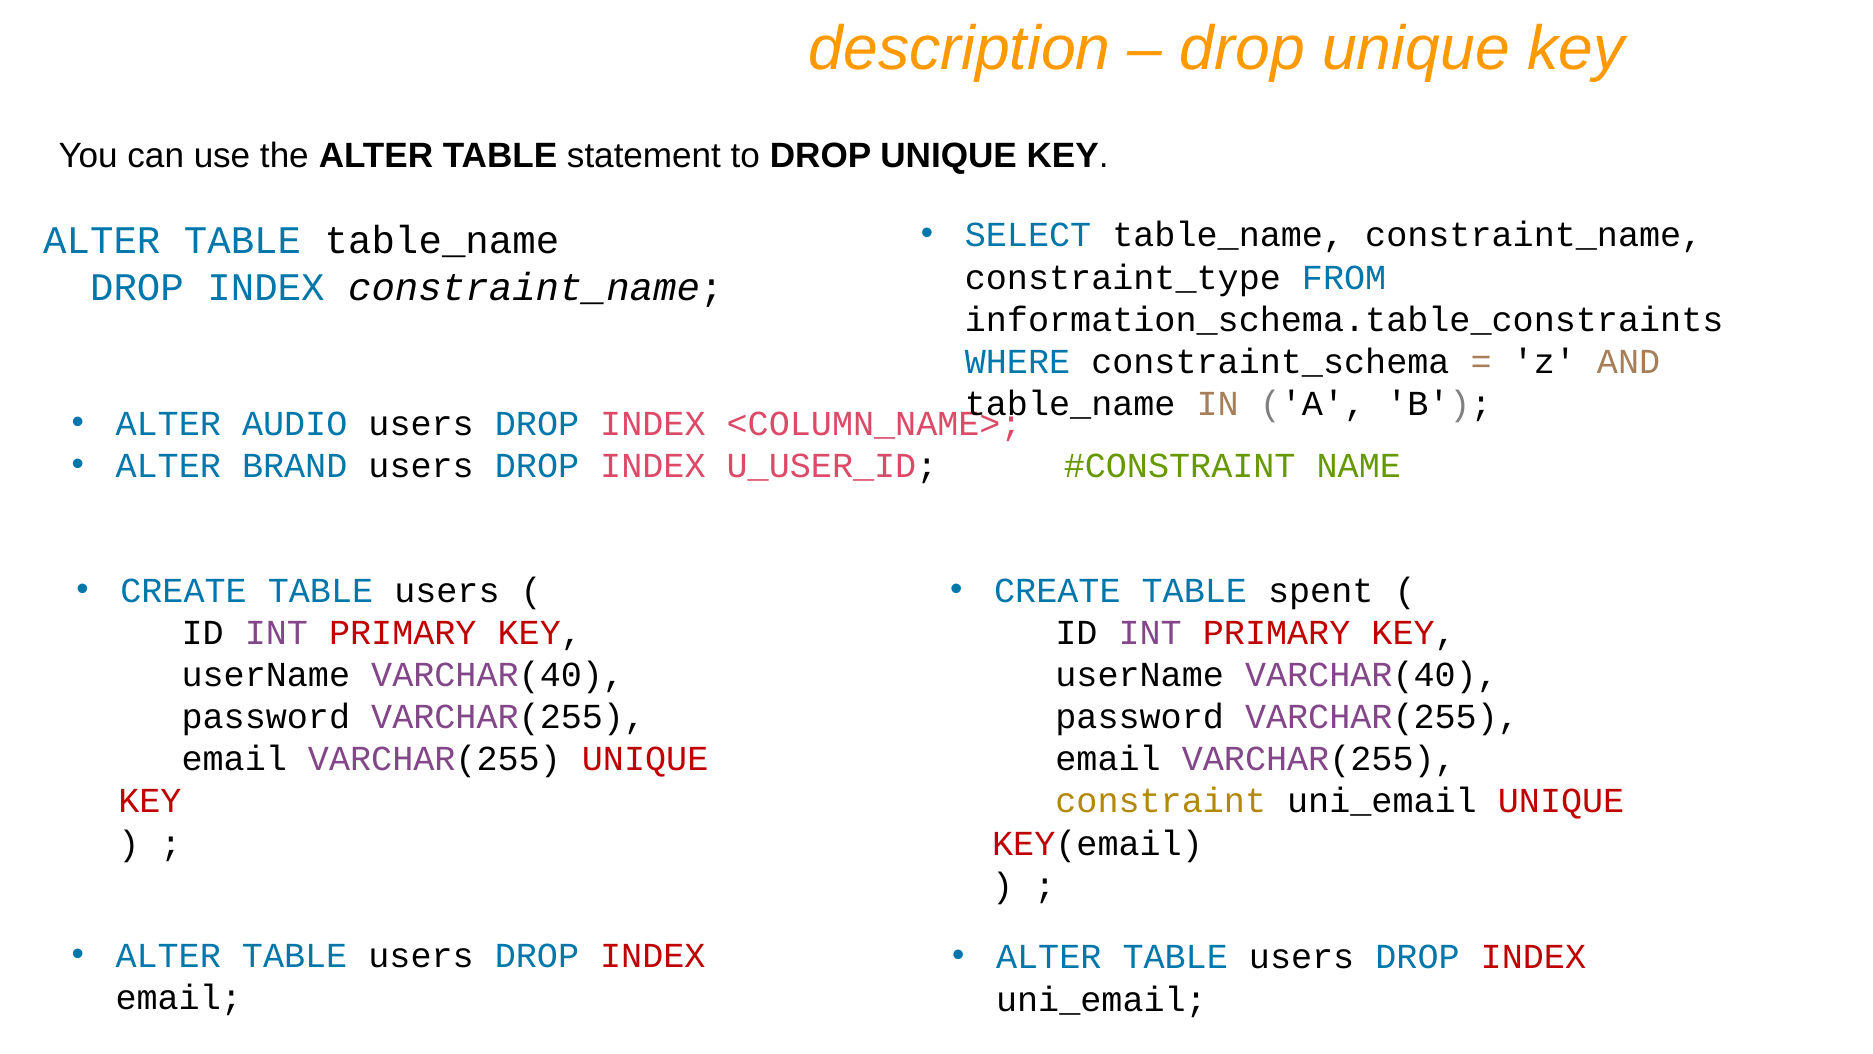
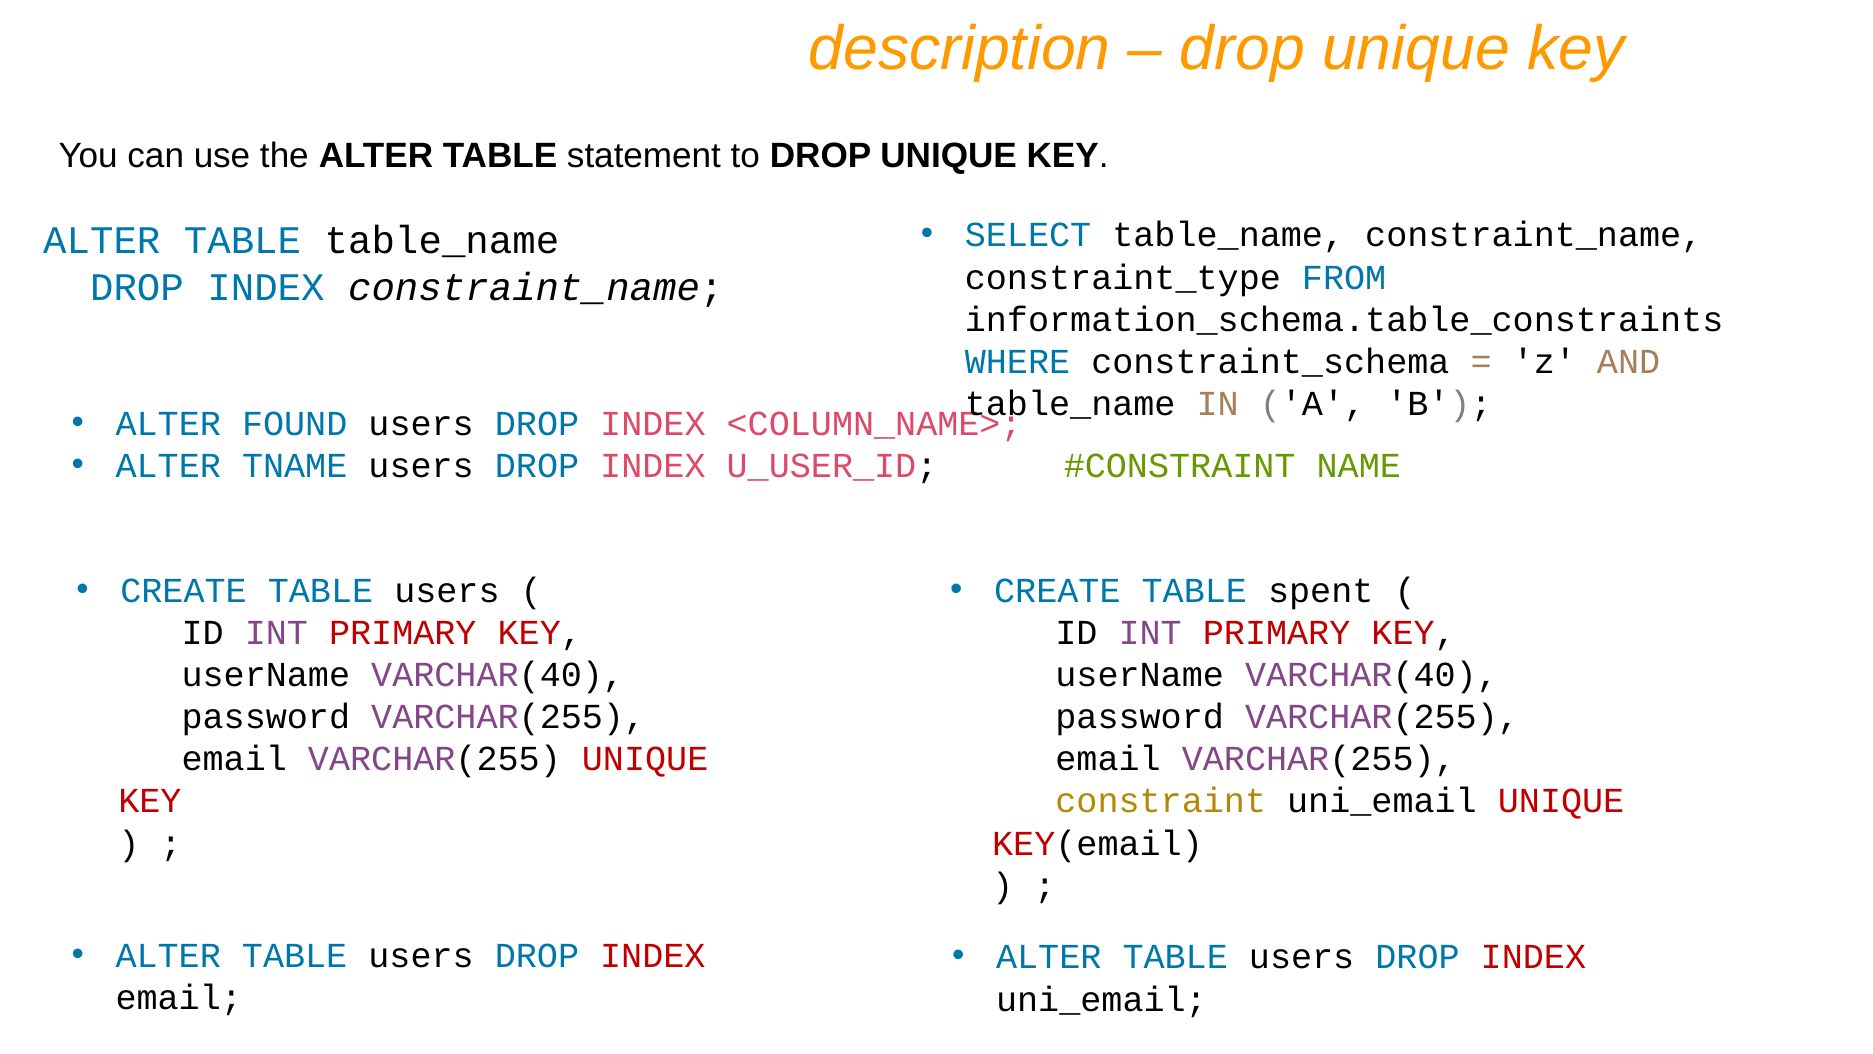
AUDIO: AUDIO -> FOUND (295, 423)
BRAND: BRAND -> TNAME (295, 466)
